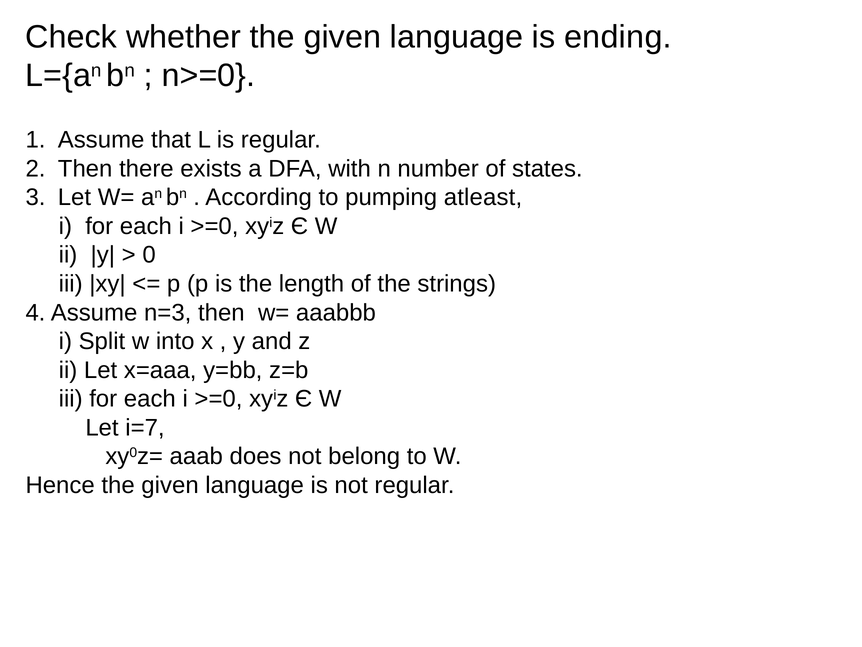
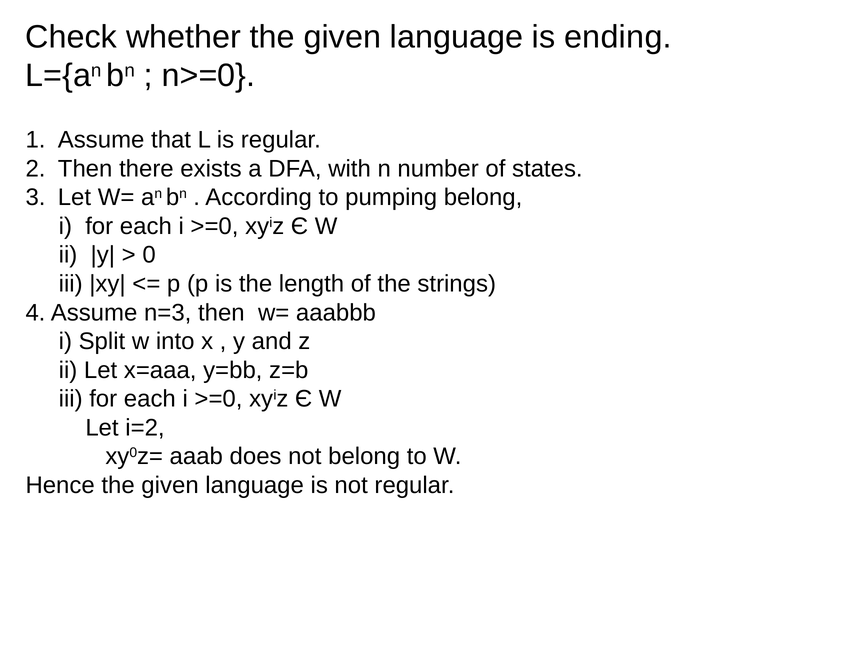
pumping atleast: atleast -> belong (483, 197)
i=7: i=7 -> i=2 (145, 427)
